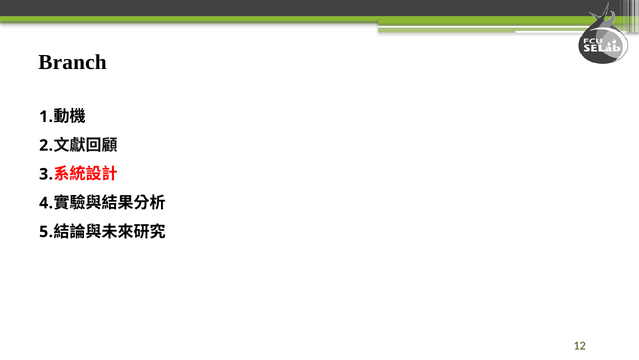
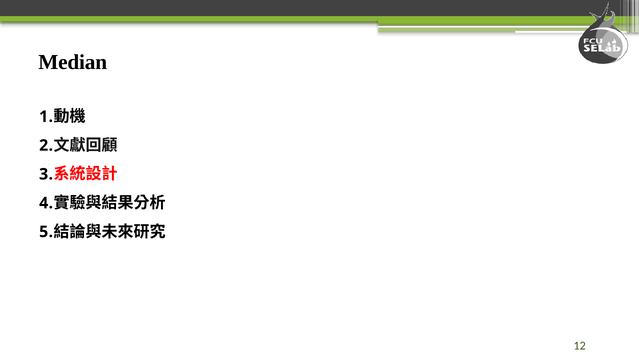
Branch: Branch -> Median (73, 62)
